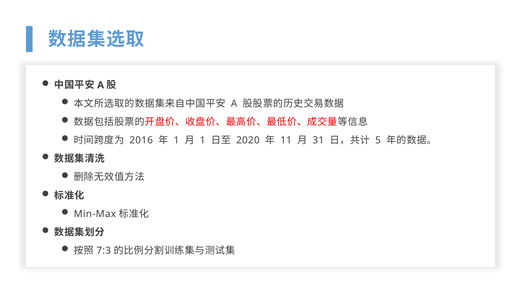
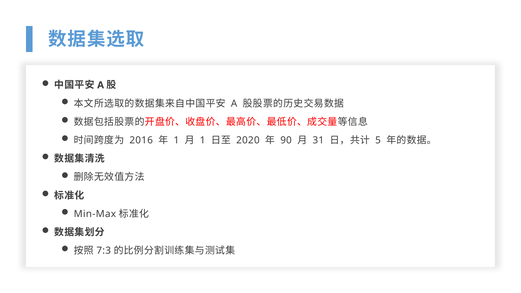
11: 11 -> 90 (286, 140)
